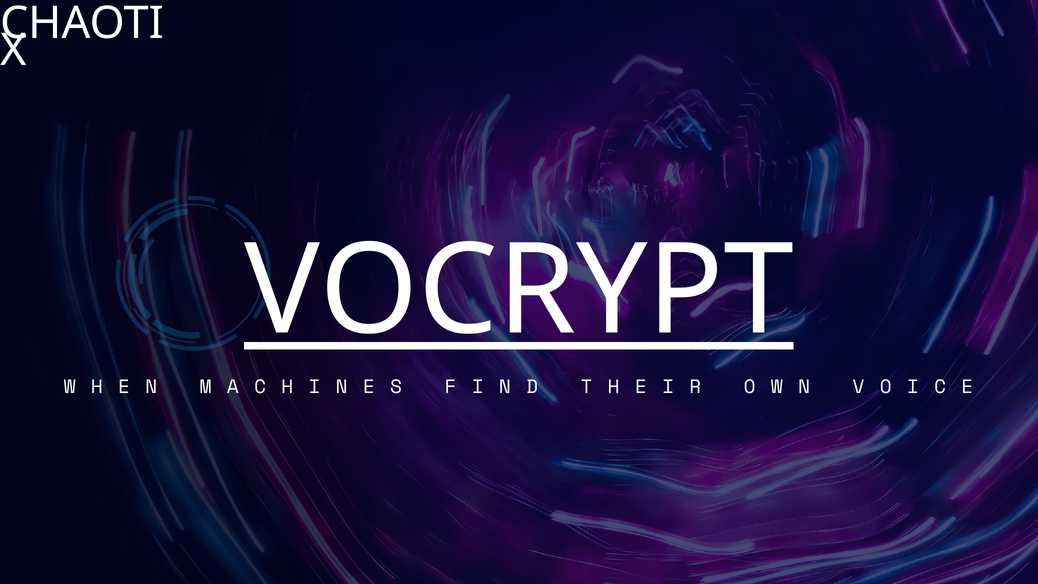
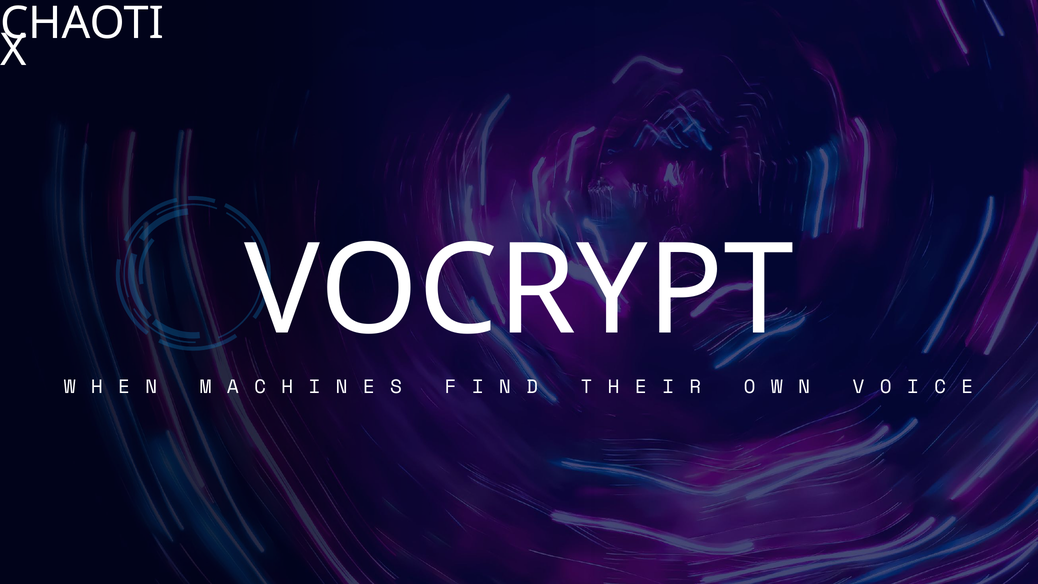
VOCRYPT underline: present -> none (519, 291)
